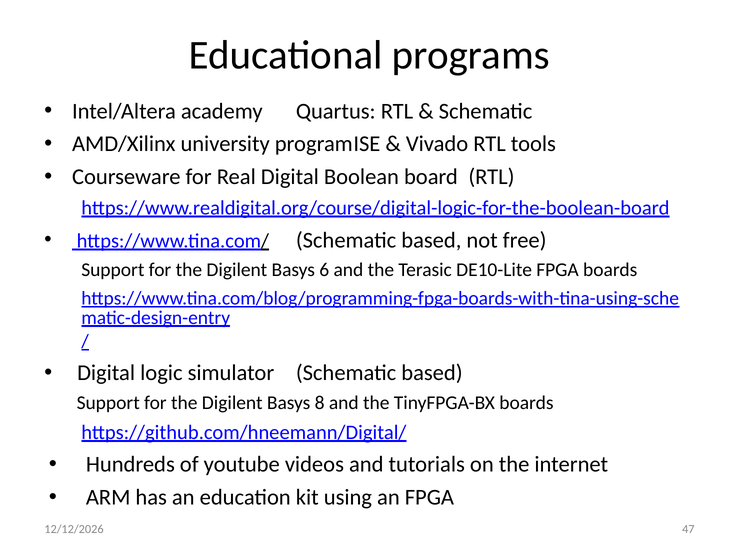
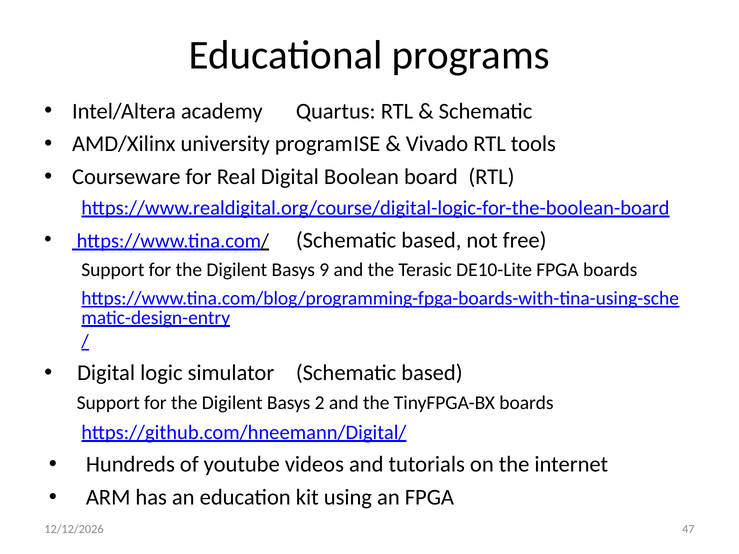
6: 6 -> 9 (324, 270)
8: 8 -> 2 (320, 403)
